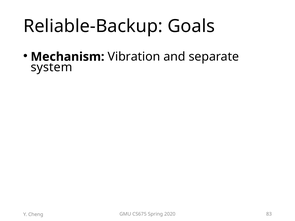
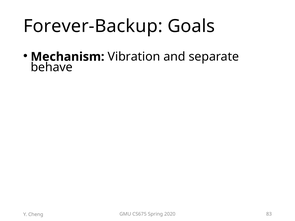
Reliable-Backup: Reliable-Backup -> Forever-Backup (93, 26)
system: system -> behave (52, 67)
